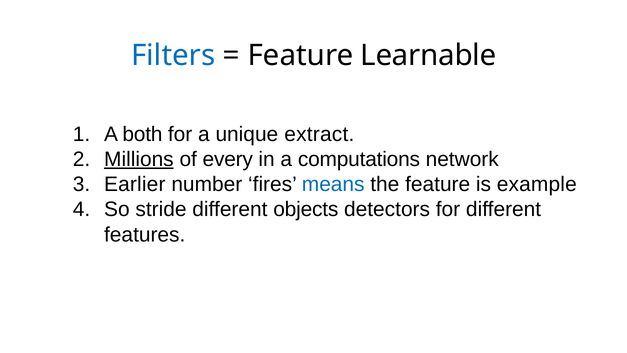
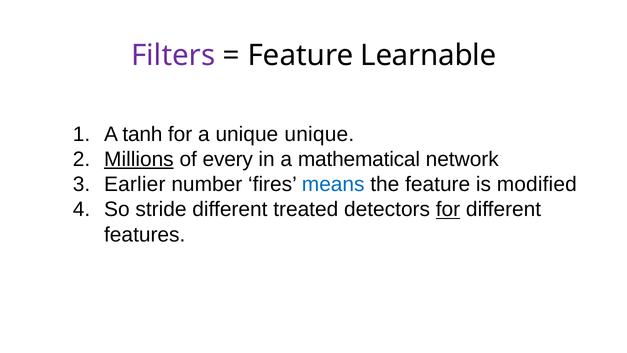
Filters colour: blue -> purple (173, 55)
both: both -> tanh (142, 134)
unique extract: extract -> unique (319, 134)
computations: computations -> mathematical (359, 159)
example: example -> modified (537, 184)
objects: objects -> treated (306, 209)
for underline: none -> present (448, 209)
